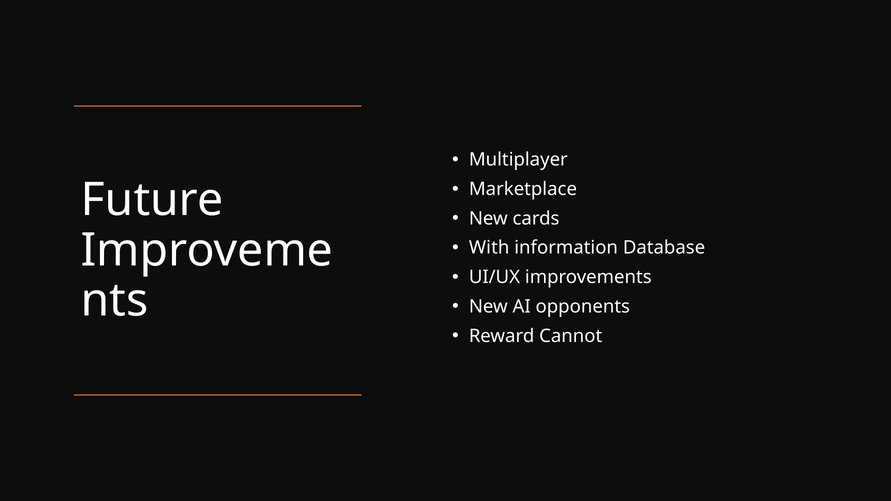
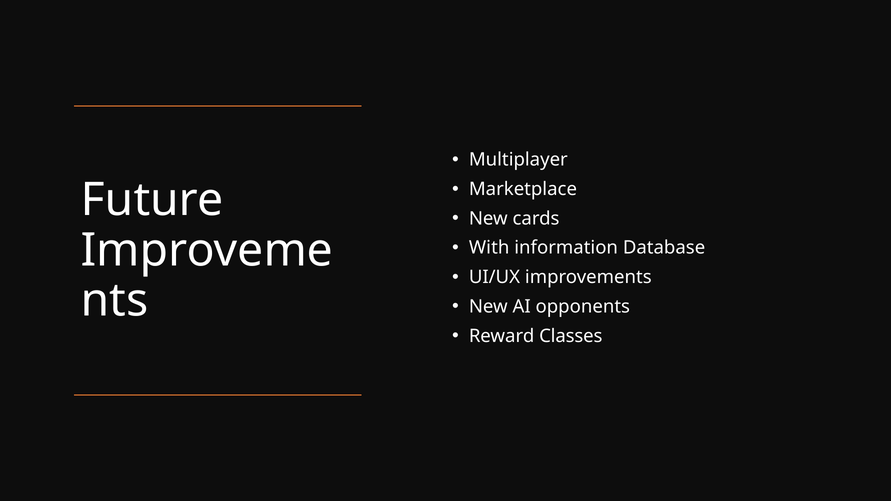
Cannot: Cannot -> Classes (571, 336)
